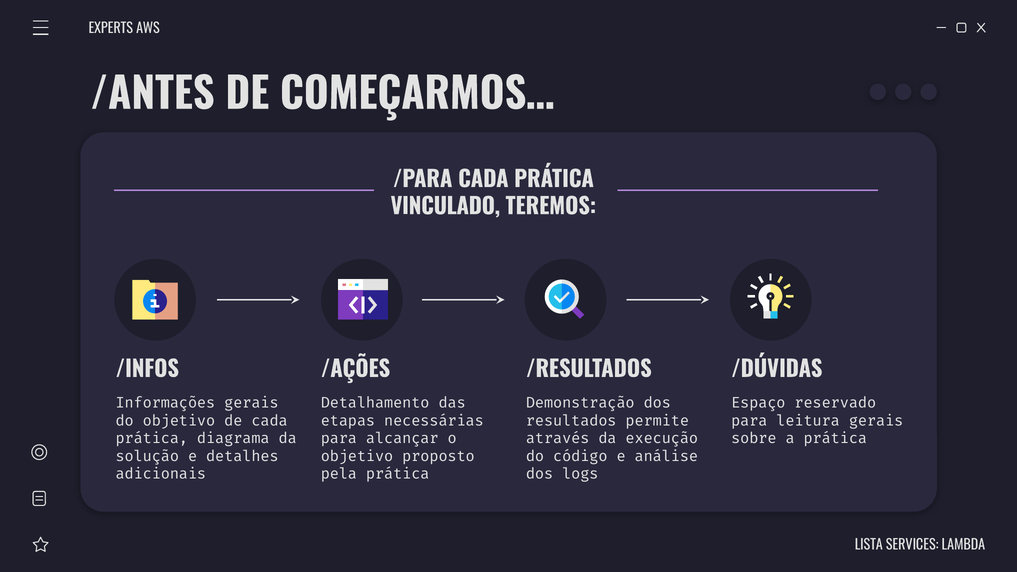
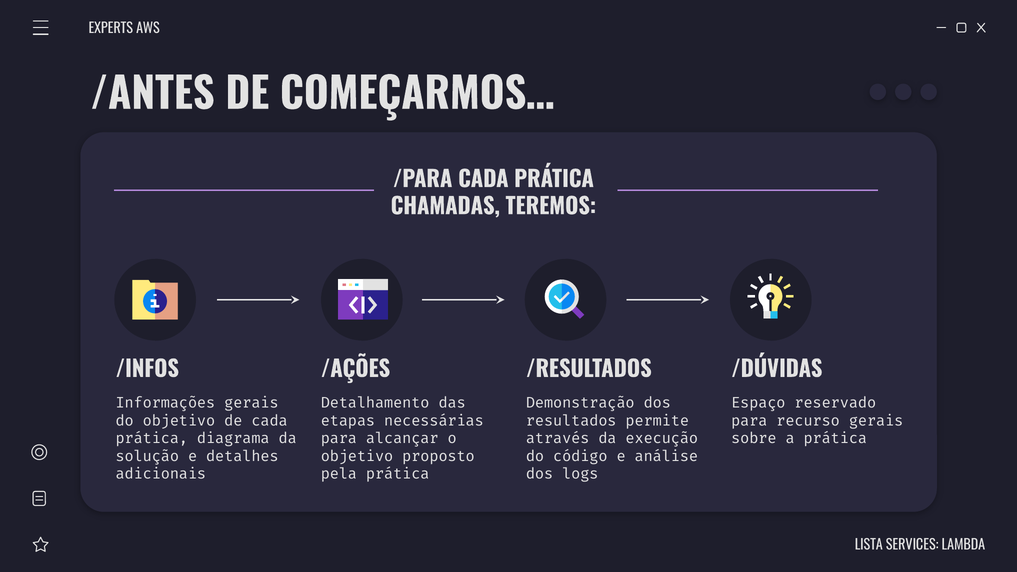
VINCULADO: VINCULADO -> CHAMADAS (445, 207)
leitura: leitura -> recurso (808, 421)
